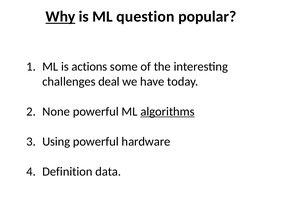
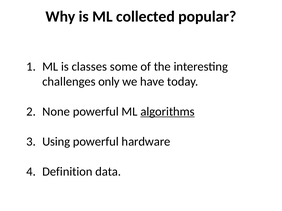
Why underline: present -> none (60, 17)
question: question -> collected (146, 17)
actions: actions -> classes (89, 67)
deal: deal -> only (109, 82)
